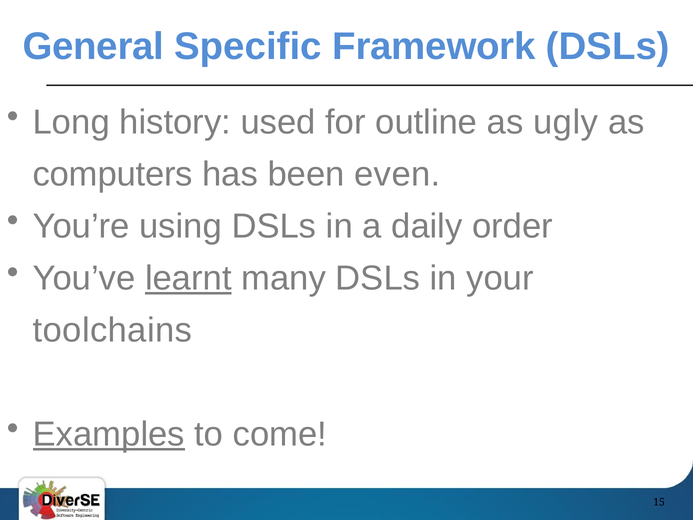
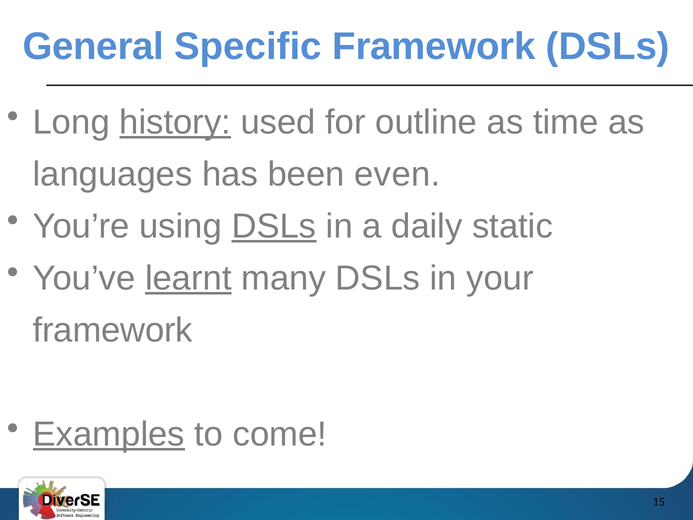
history underline: none -> present (175, 122)
ugly: ugly -> time (566, 122)
computers: computers -> languages (113, 174)
DSLs underline: none -> present (274, 226)
order: order -> static (512, 226)
toolchains: toolchains -> framework (113, 330)
